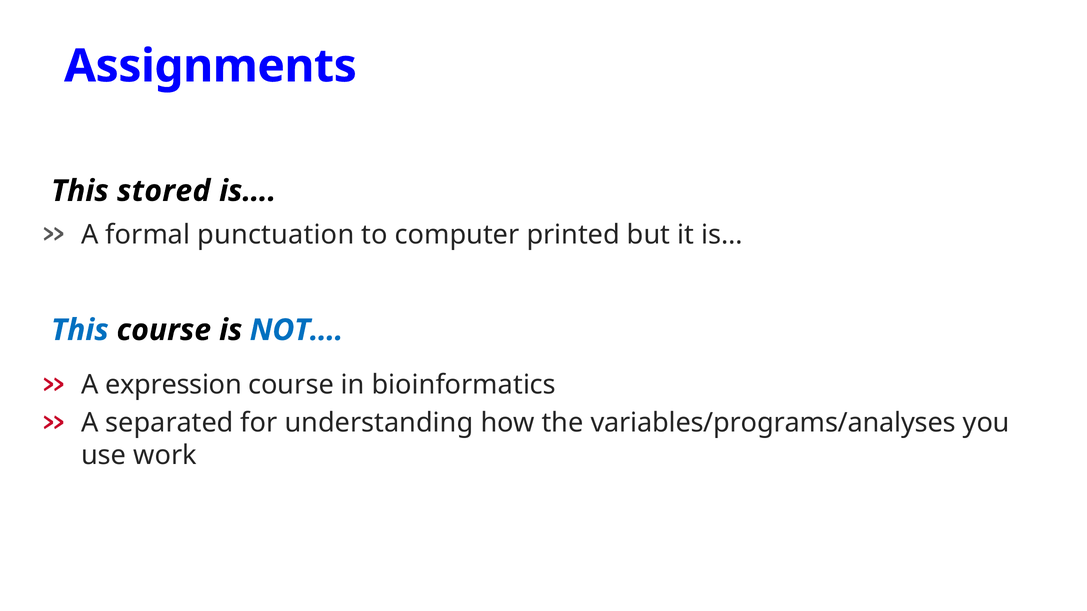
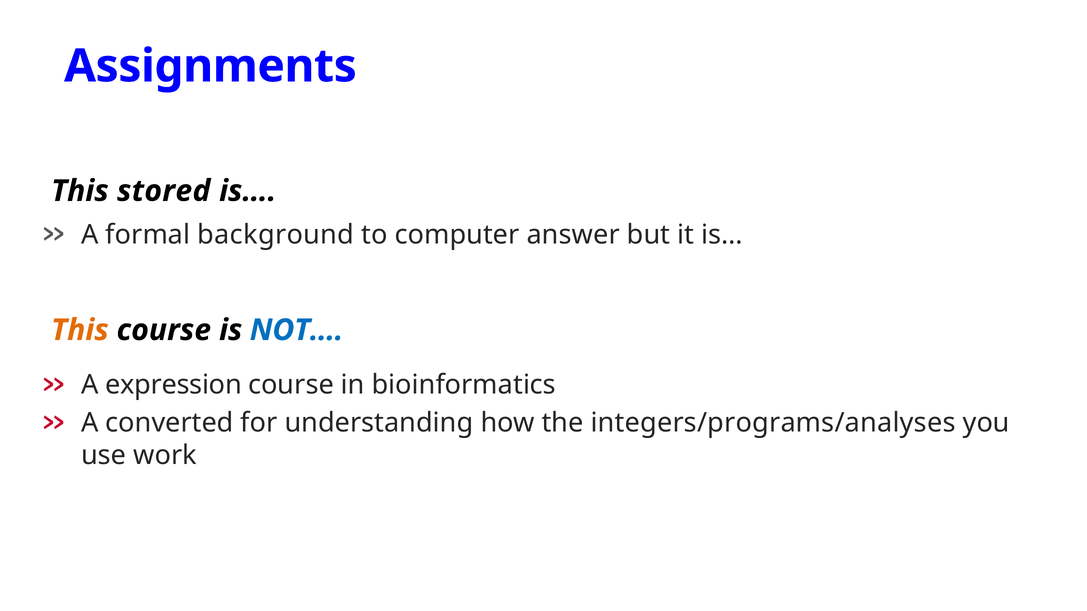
punctuation: punctuation -> background (276, 235)
printed: printed -> answer (573, 235)
This colour: blue -> orange (80, 330)
separated: separated -> converted (170, 423)
variables/programs/analyses: variables/programs/analyses -> integers/programs/analyses (773, 423)
